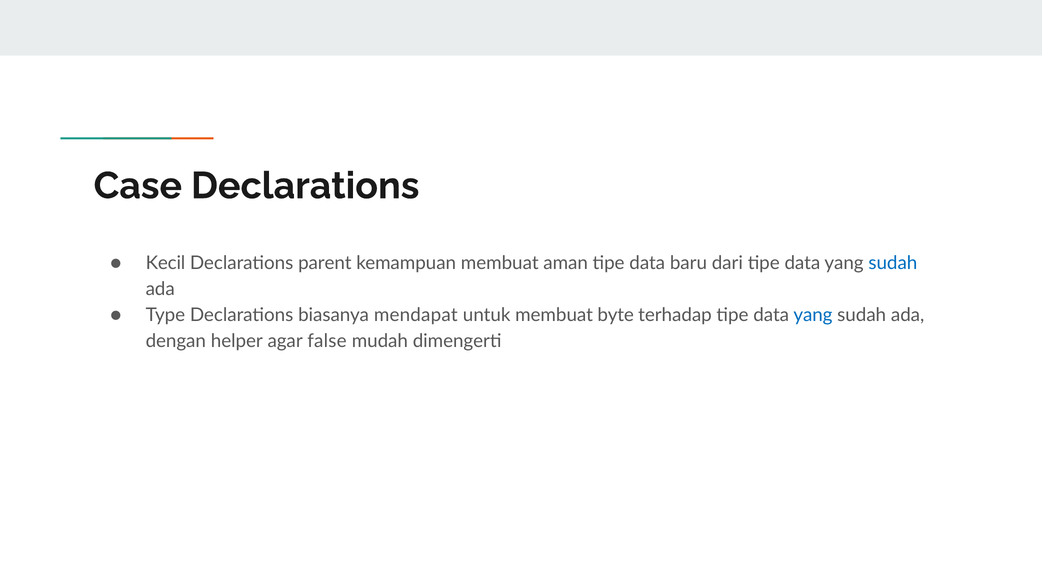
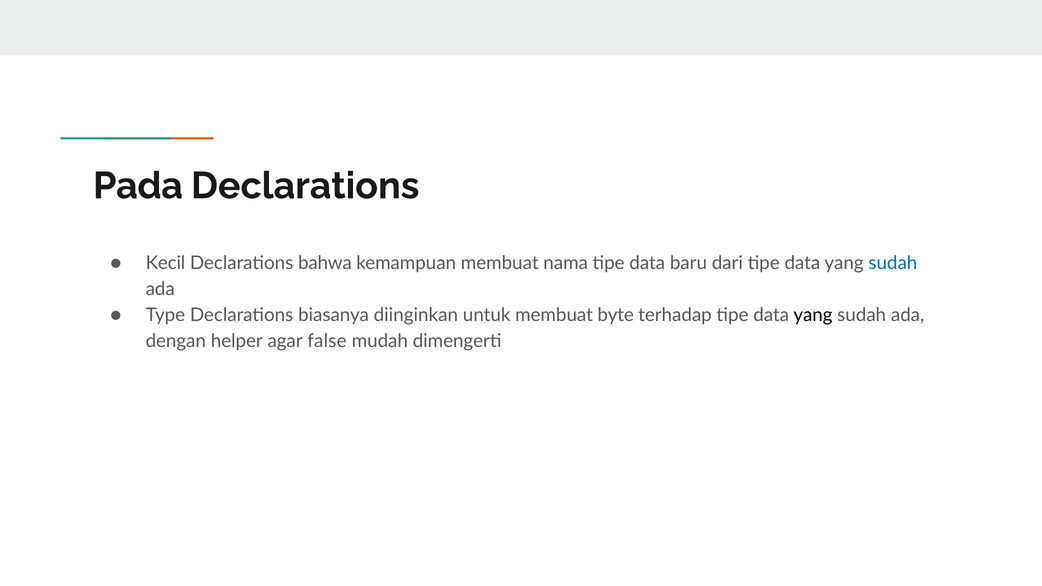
Case: Case -> Pada (138, 186)
parent: parent -> bahwa (325, 263)
aman: aman -> nama (566, 263)
mendapat: mendapat -> diinginkan (416, 315)
yang colour: blue -> black (813, 315)
